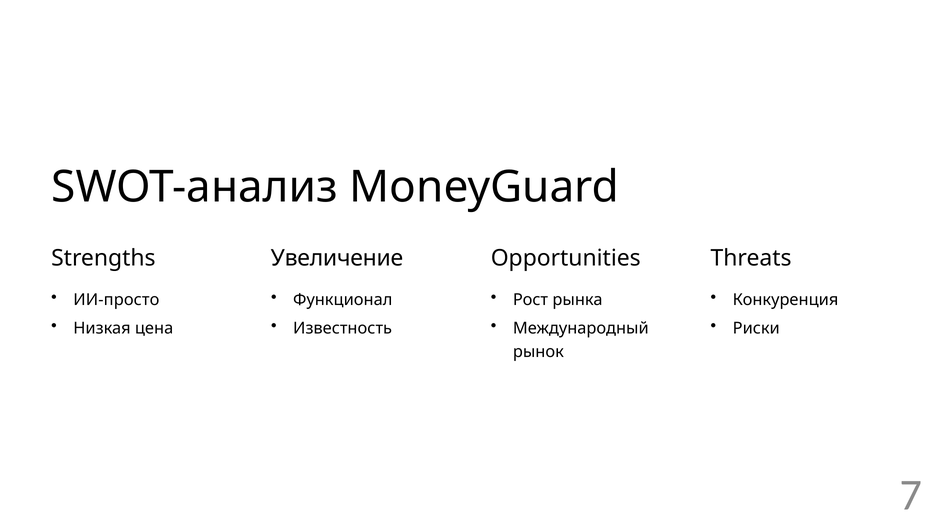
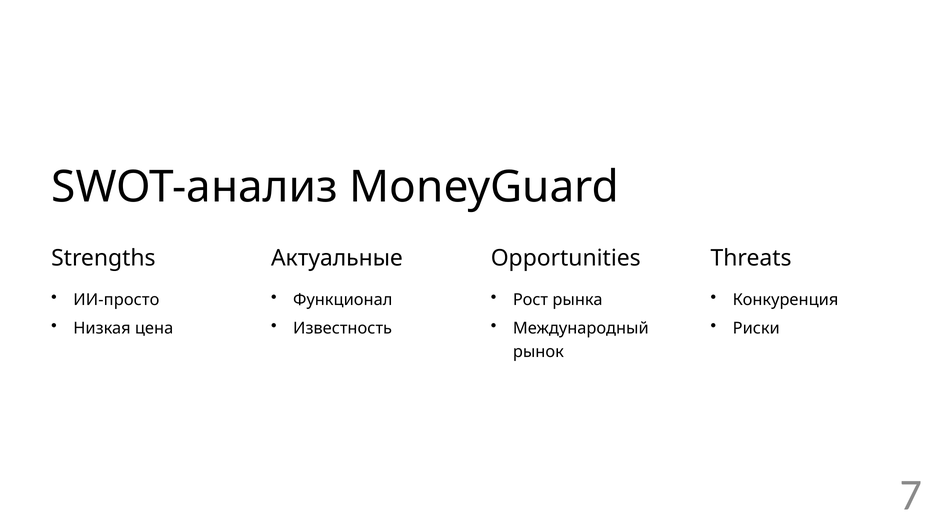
Увеличение: Увеличение -> Актуальные (337, 258)
